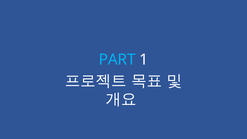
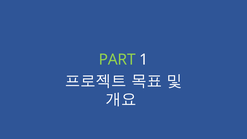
PART colour: light blue -> light green (117, 60)
